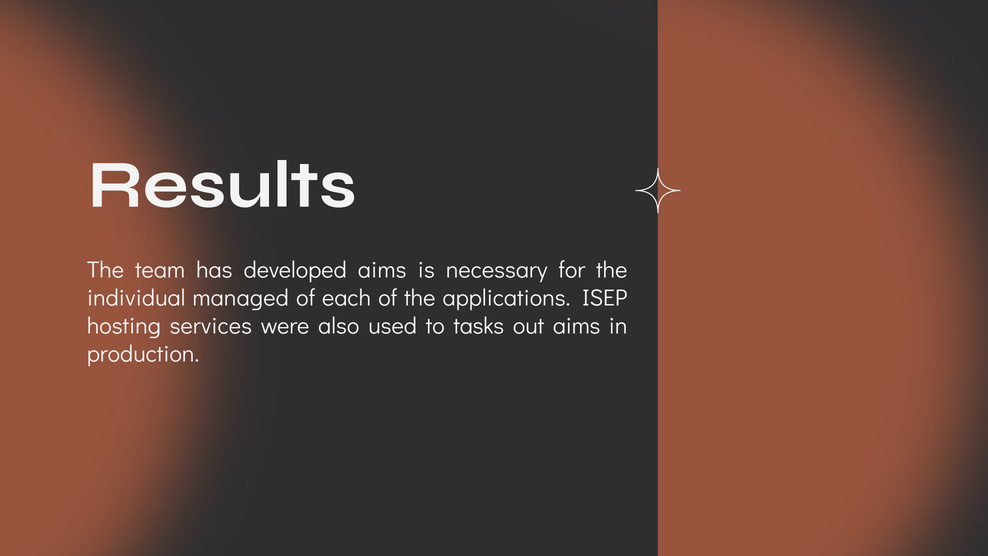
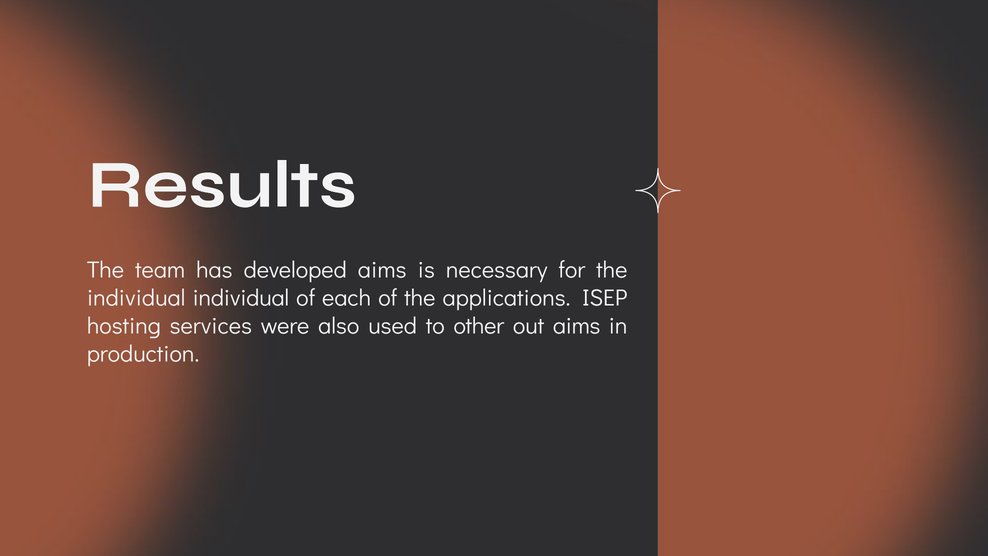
individual managed: managed -> individual (241, 298)
tasks: tasks -> other (479, 326)
